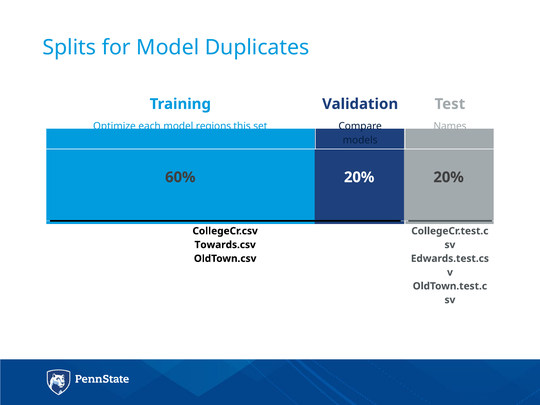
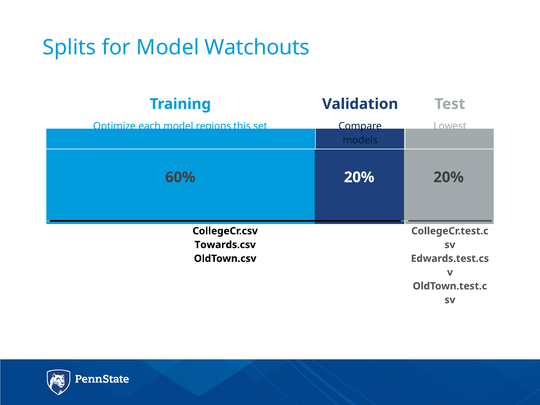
Duplicates: Duplicates -> Watchouts (257, 48)
Names: Names -> Lowest (450, 126)
